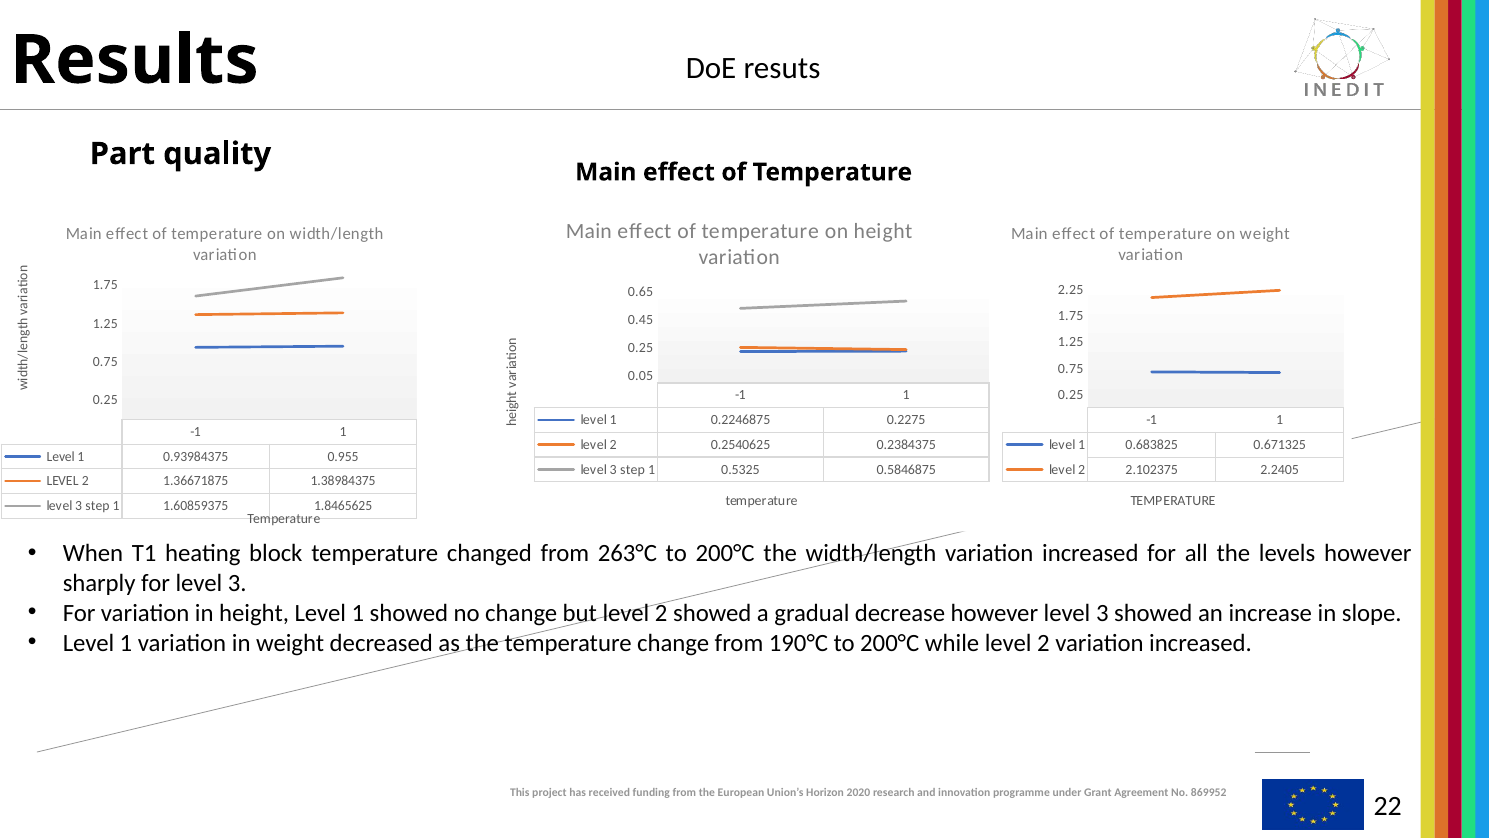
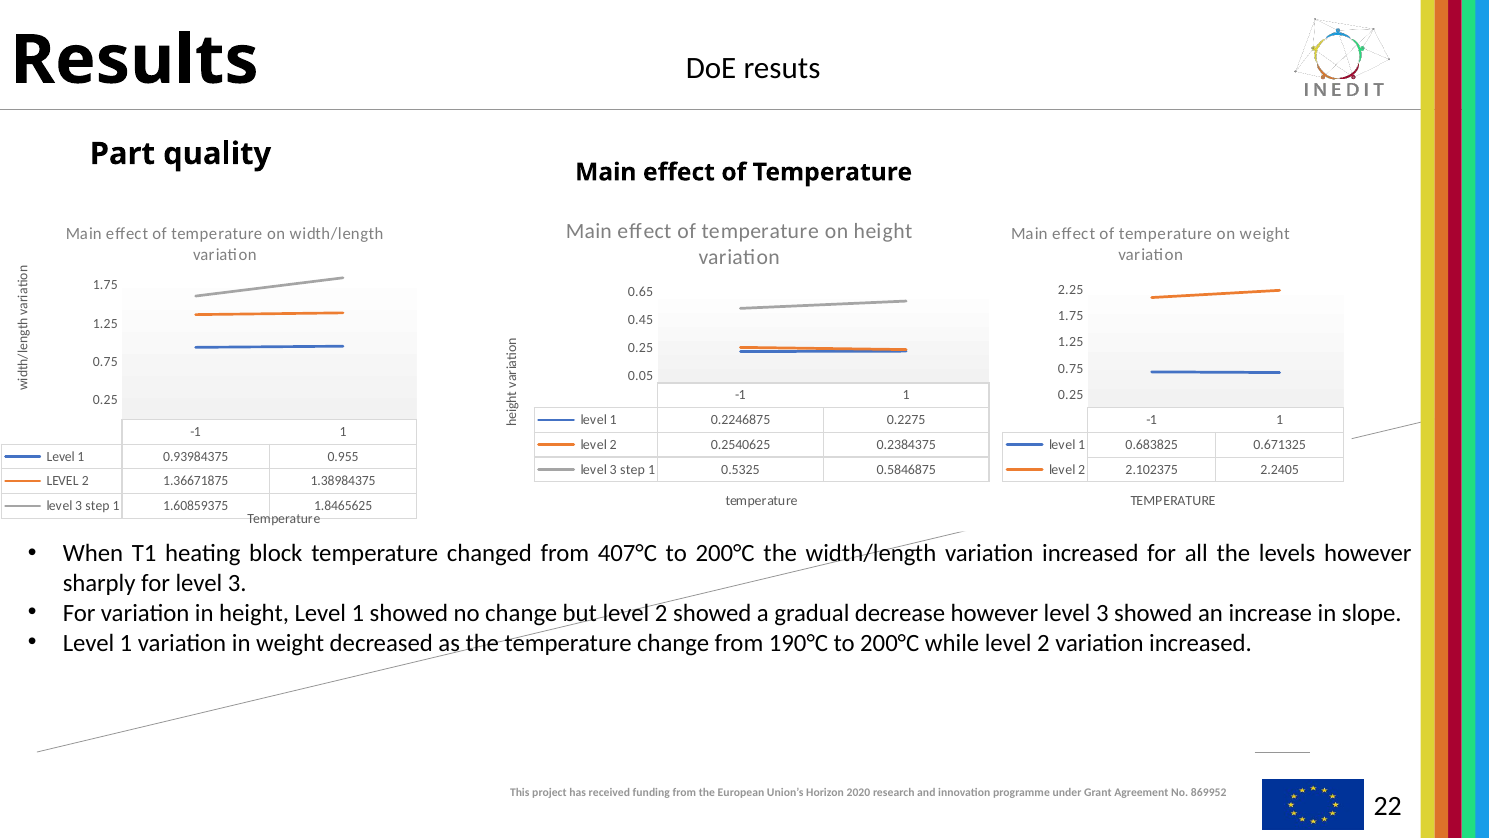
263°C: 263°C -> 407°C (627, 553)
